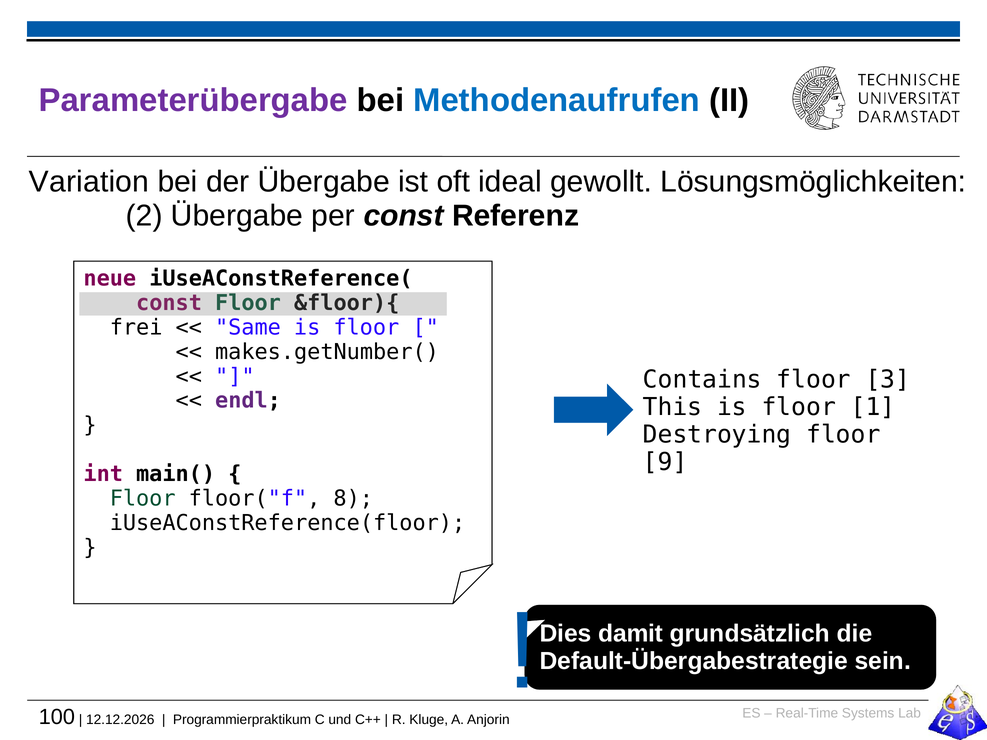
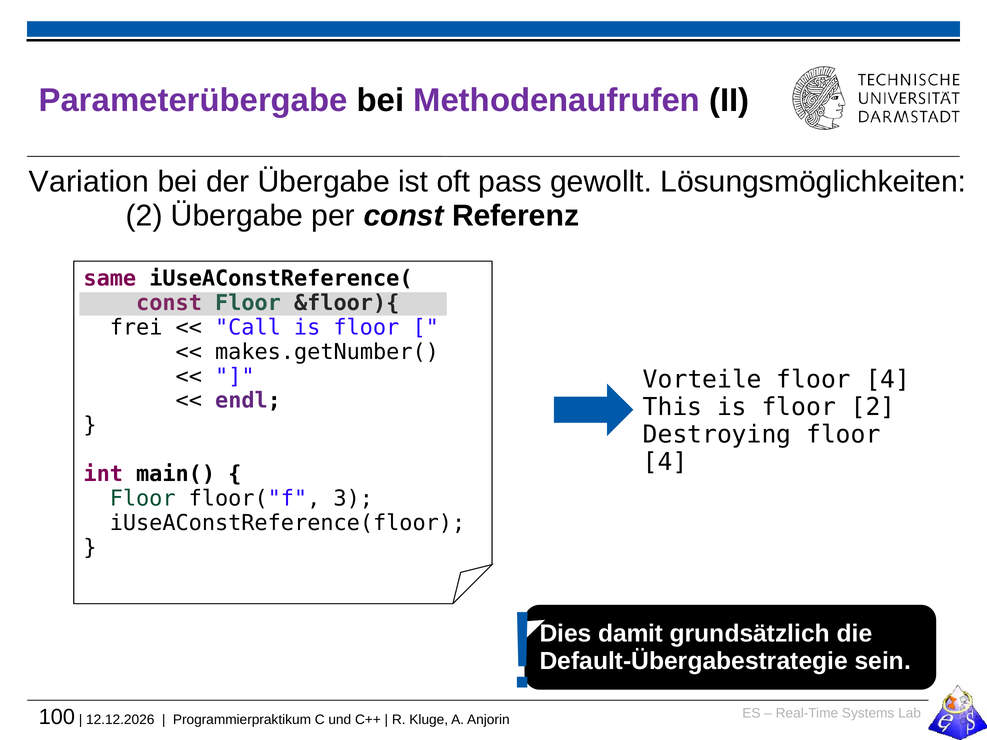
Methodenaufrufen colour: blue -> purple (557, 100)
ideal: ideal -> pass (510, 182)
neue: neue -> same (110, 278)
Same: Same -> Call (248, 327)
Contains: Contains -> Vorteile (702, 380)
3: 3 -> 4 (888, 380)
floor 1: 1 -> 2 (873, 407)
9: 9 -> 4 (665, 462)
8: 8 -> 3 (353, 499)
